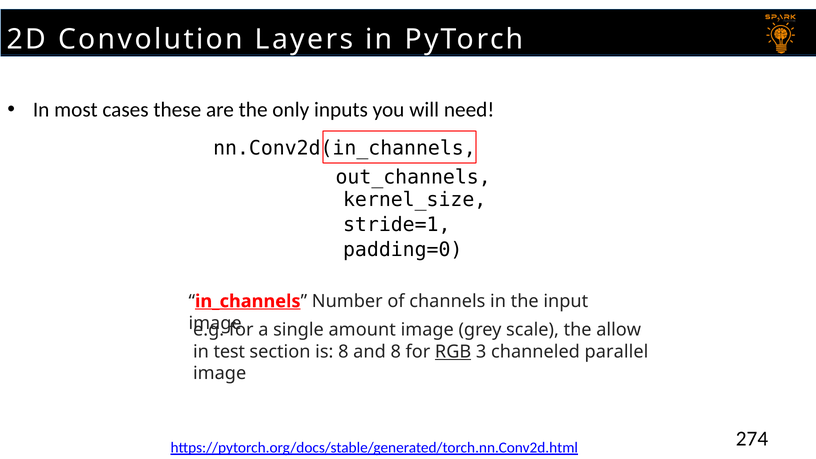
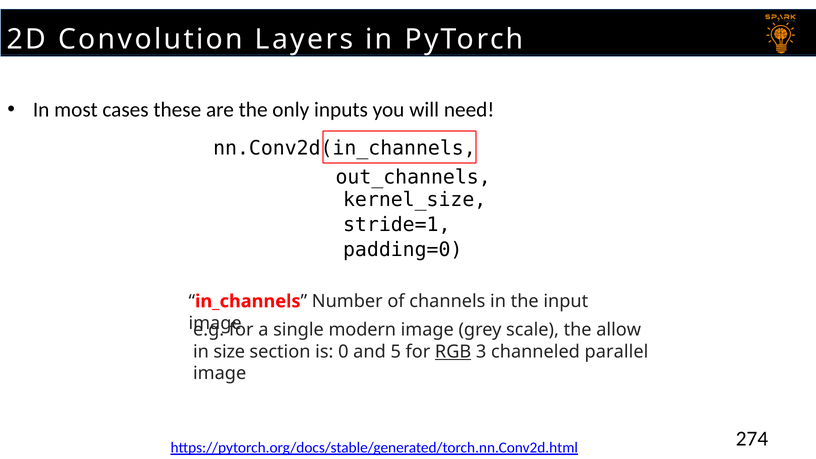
in_channels underline: present -> none (248, 301)
amount: amount -> modern (362, 330)
test: test -> size (229, 352)
is 8: 8 -> 0 (343, 352)
and 8: 8 -> 5 (396, 352)
